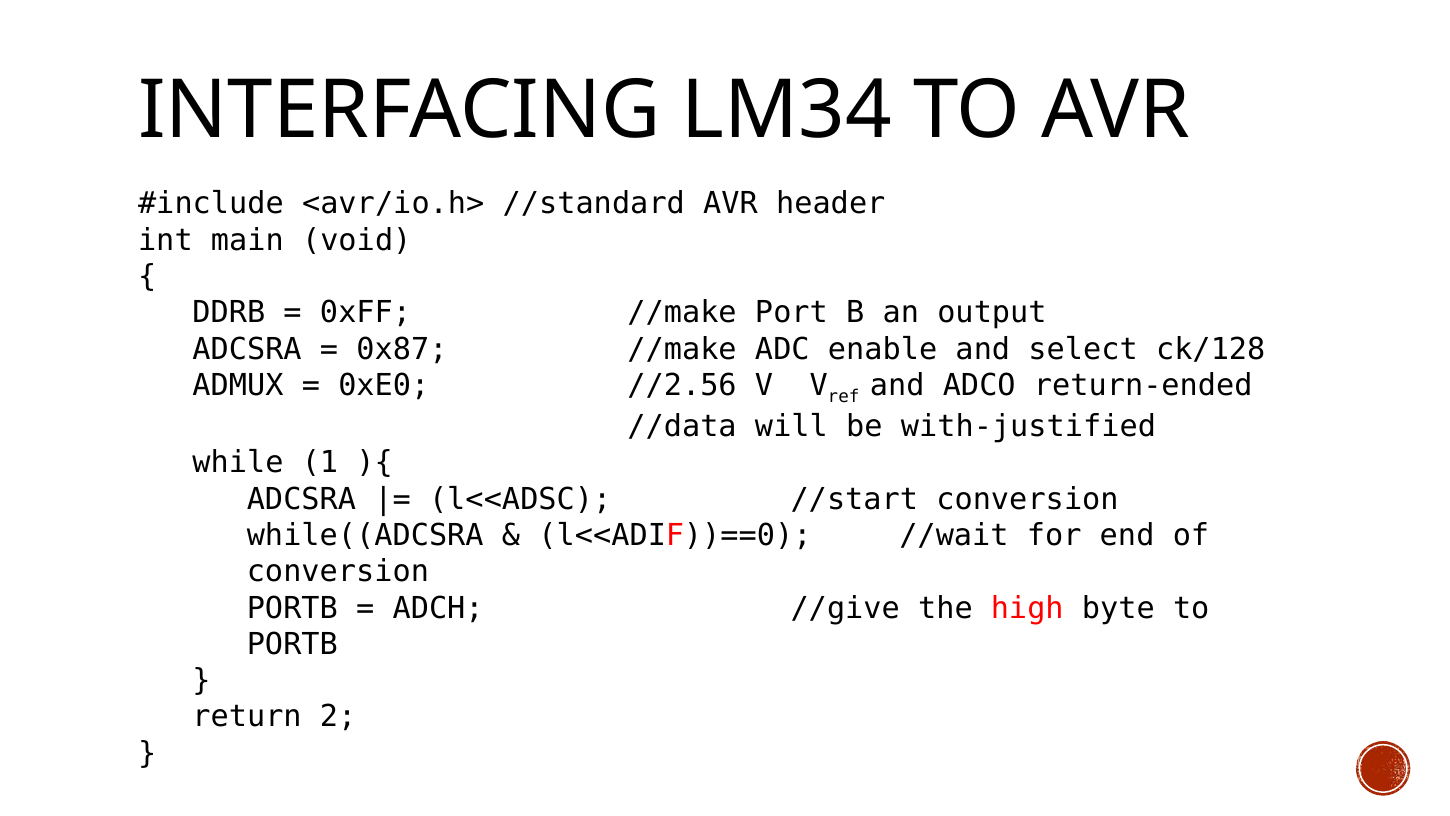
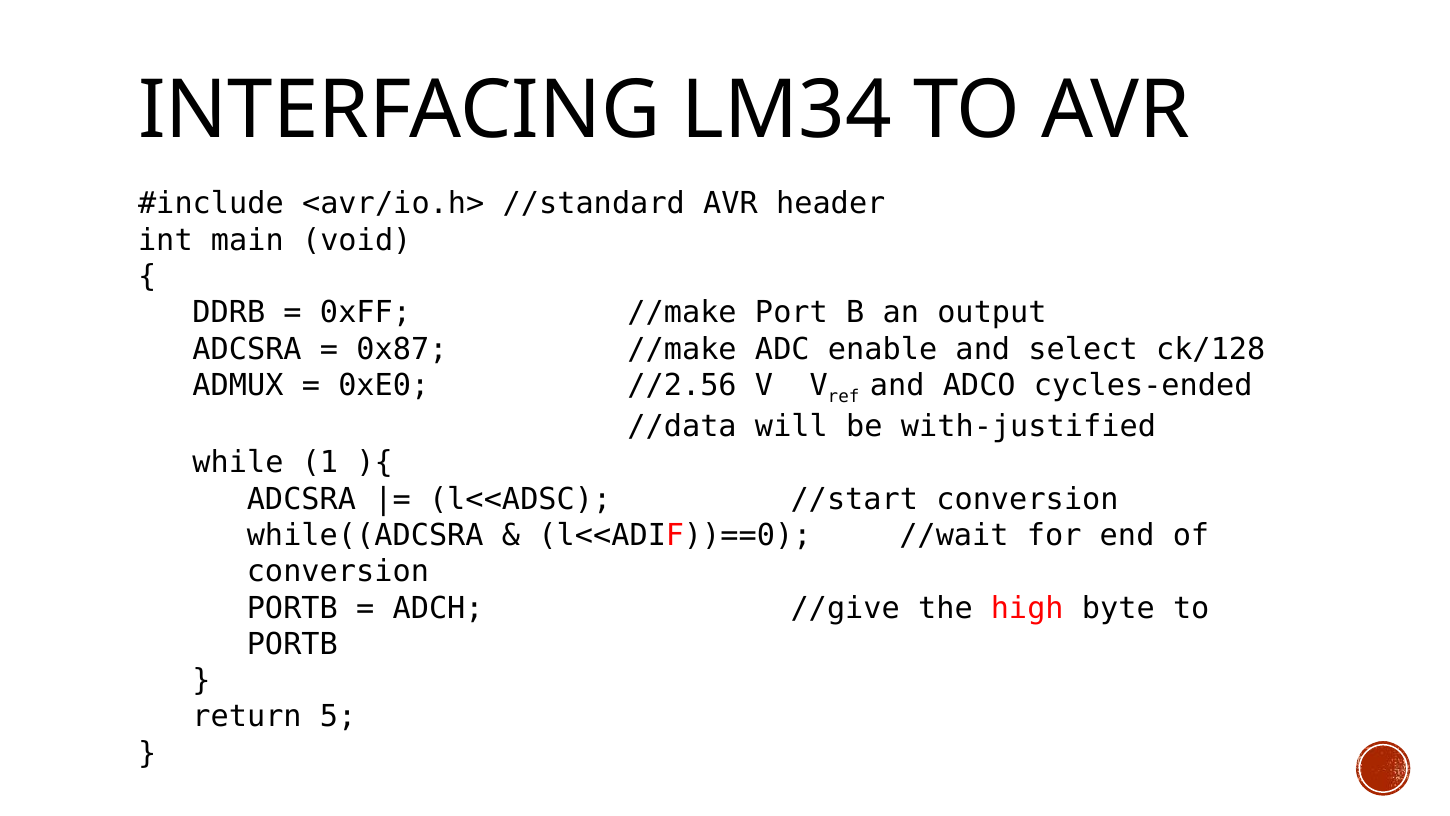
return-ended: return-ended -> cycles-ended (1143, 385)
2: 2 -> 5 (338, 717)
